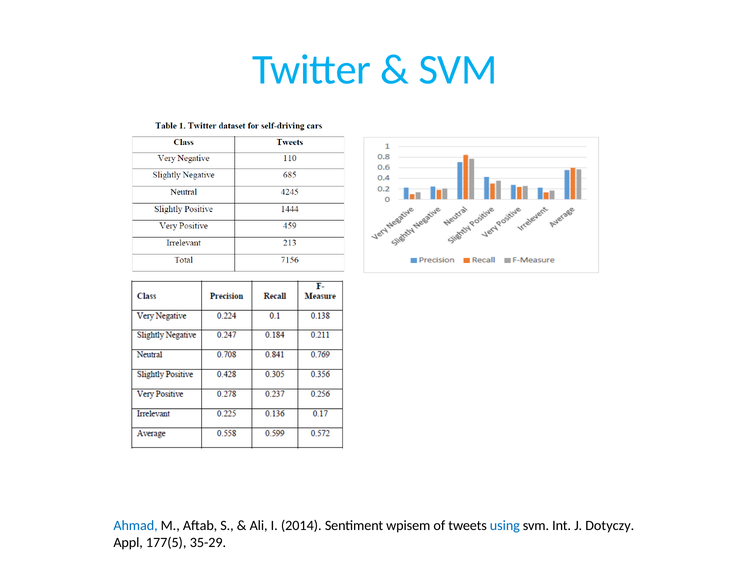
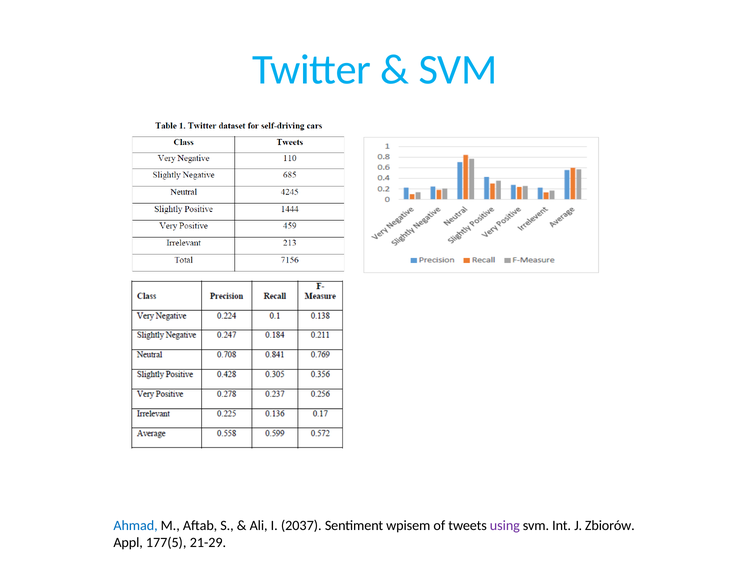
2014: 2014 -> 2037 (301, 525)
using colour: blue -> purple (505, 525)
Dotyczy: Dotyczy -> Zbiorów (610, 525)
35-29: 35-29 -> 21-29 (208, 542)
